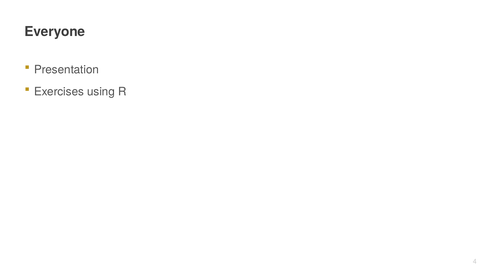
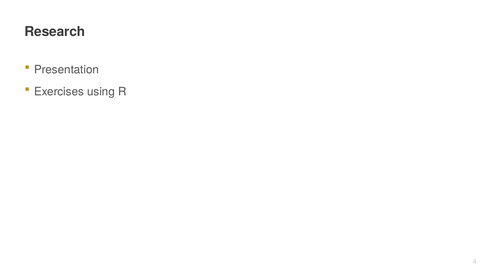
Everyone: Everyone -> Research (55, 32)
